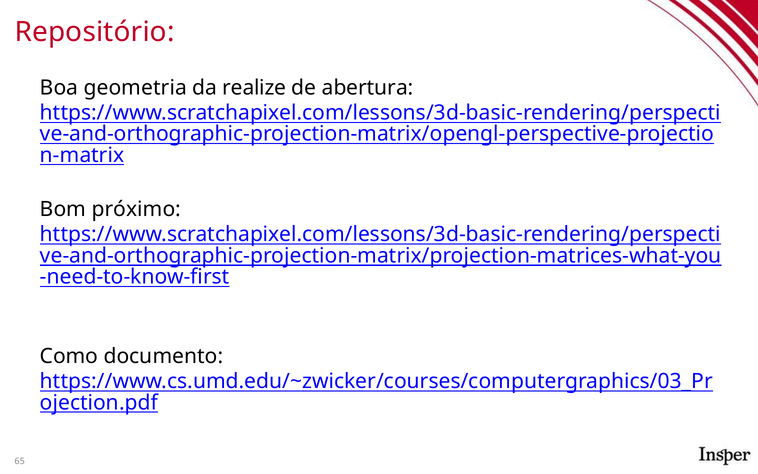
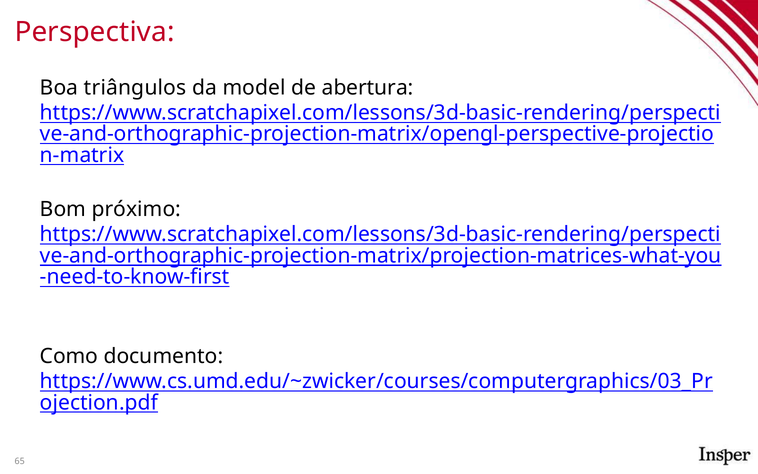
Repositório: Repositório -> Perspectiva (95, 32)
geometria: geometria -> triângulos (135, 87)
realize: realize -> model (254, 87)
